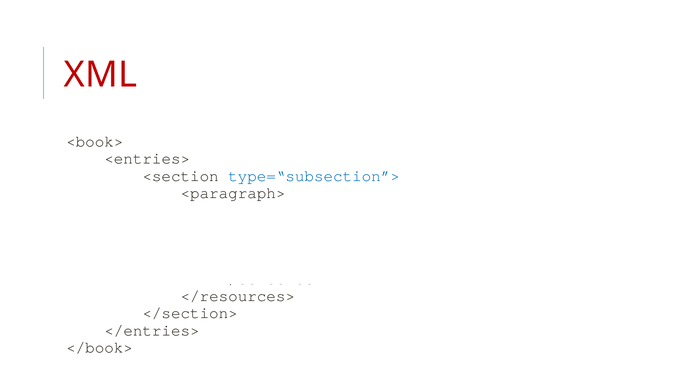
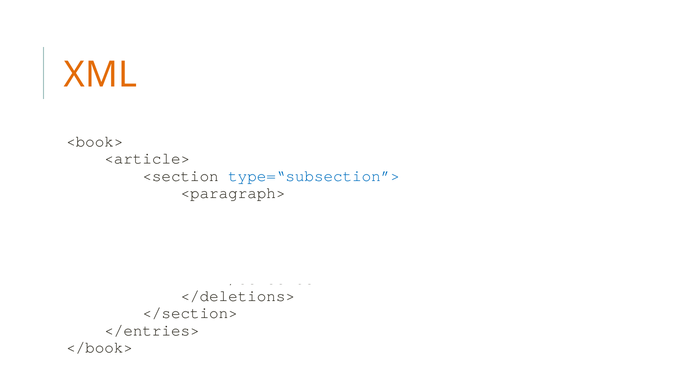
XML colour: red -> orange (101, 75)
<entries>: <entries> -> <article> (147, 159)
</resources>: </resources> -> </deletions> (238, 296)
